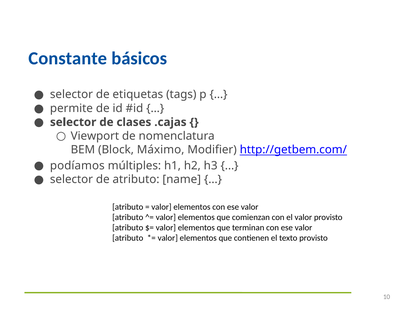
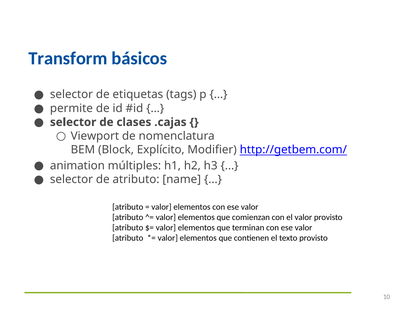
Constante: Constante -> Transform (68, 58)
Máximo: Máximo -> Explícito (161, 150)
podíamos: podíamos -> animation (77, 166)
